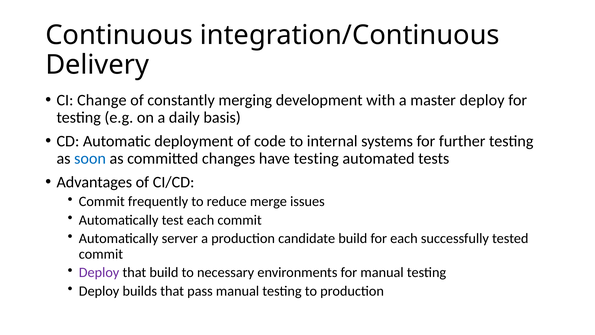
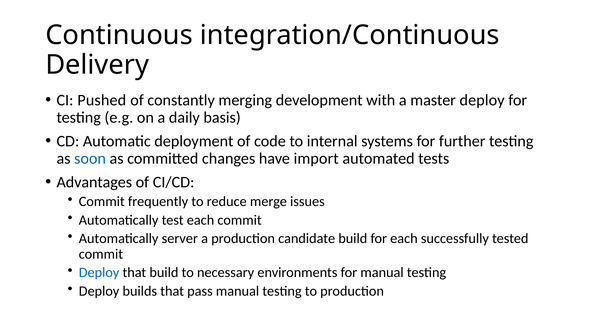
Change: Change -> Pushed (102, 100)
have testing: testing -> import (316, 158)
Deploy colour: purple -> blue (99, 272)
